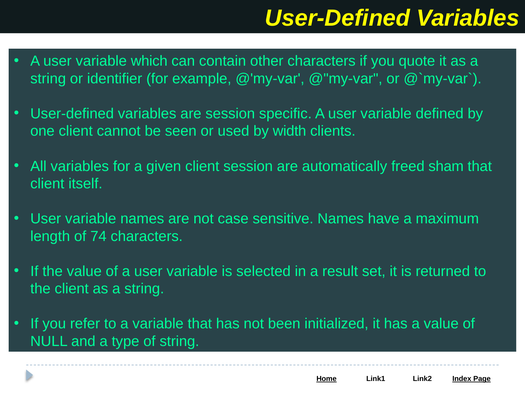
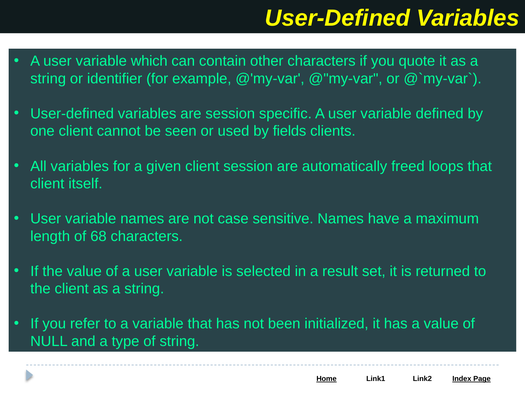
width: width -> fields (290, 131)
sham: sham -> loops (446, 166)
74: 74 -> 68 (98, 236)
